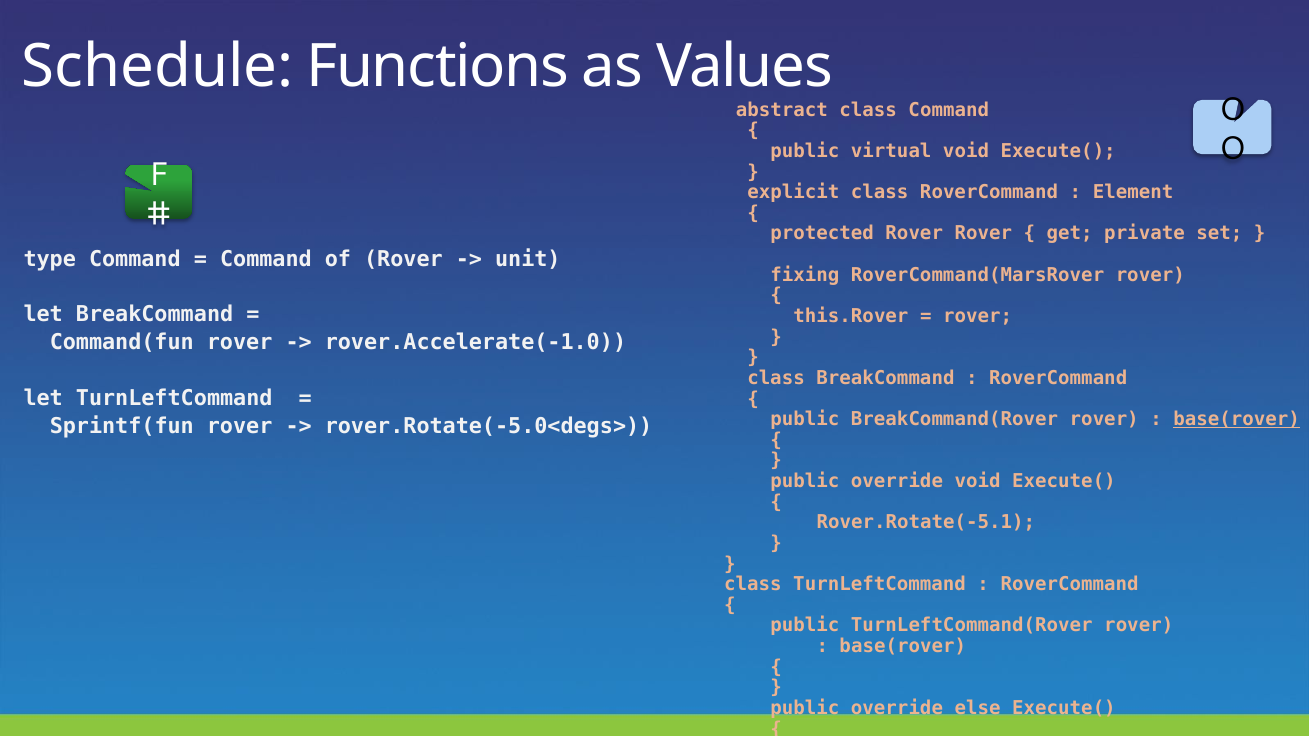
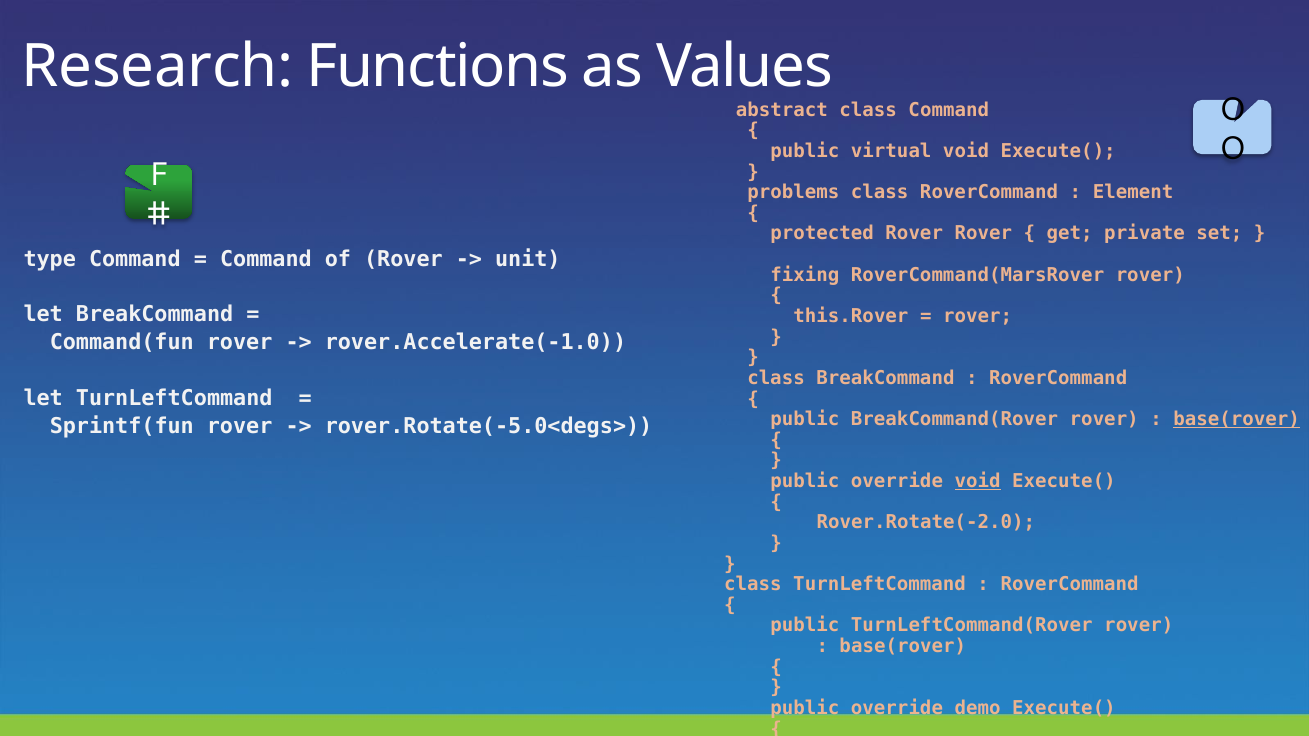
Schedule: Schedule -> Research (158, 66)
explicit: explicit -> problems (793, 193)
void underline: none -> present (978, 482)
Rover.Rotate(-5.1: Rover.Rotate(-5.1 -> Rover.Rotate(-2.0 (926, 523)
else: else -> demo (978, 709)
